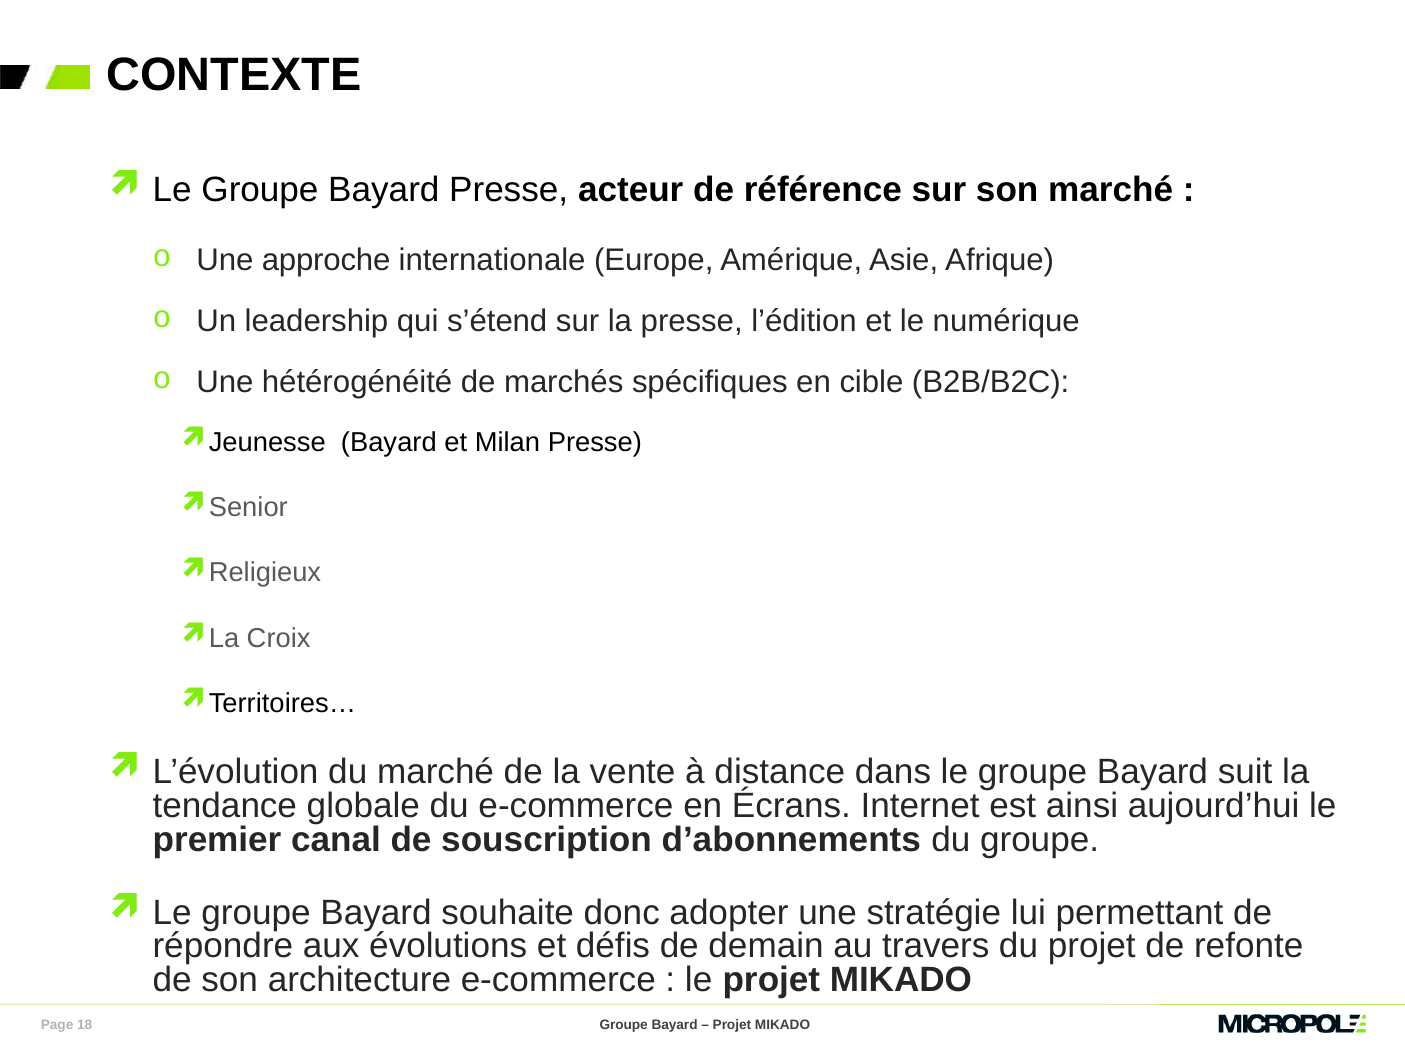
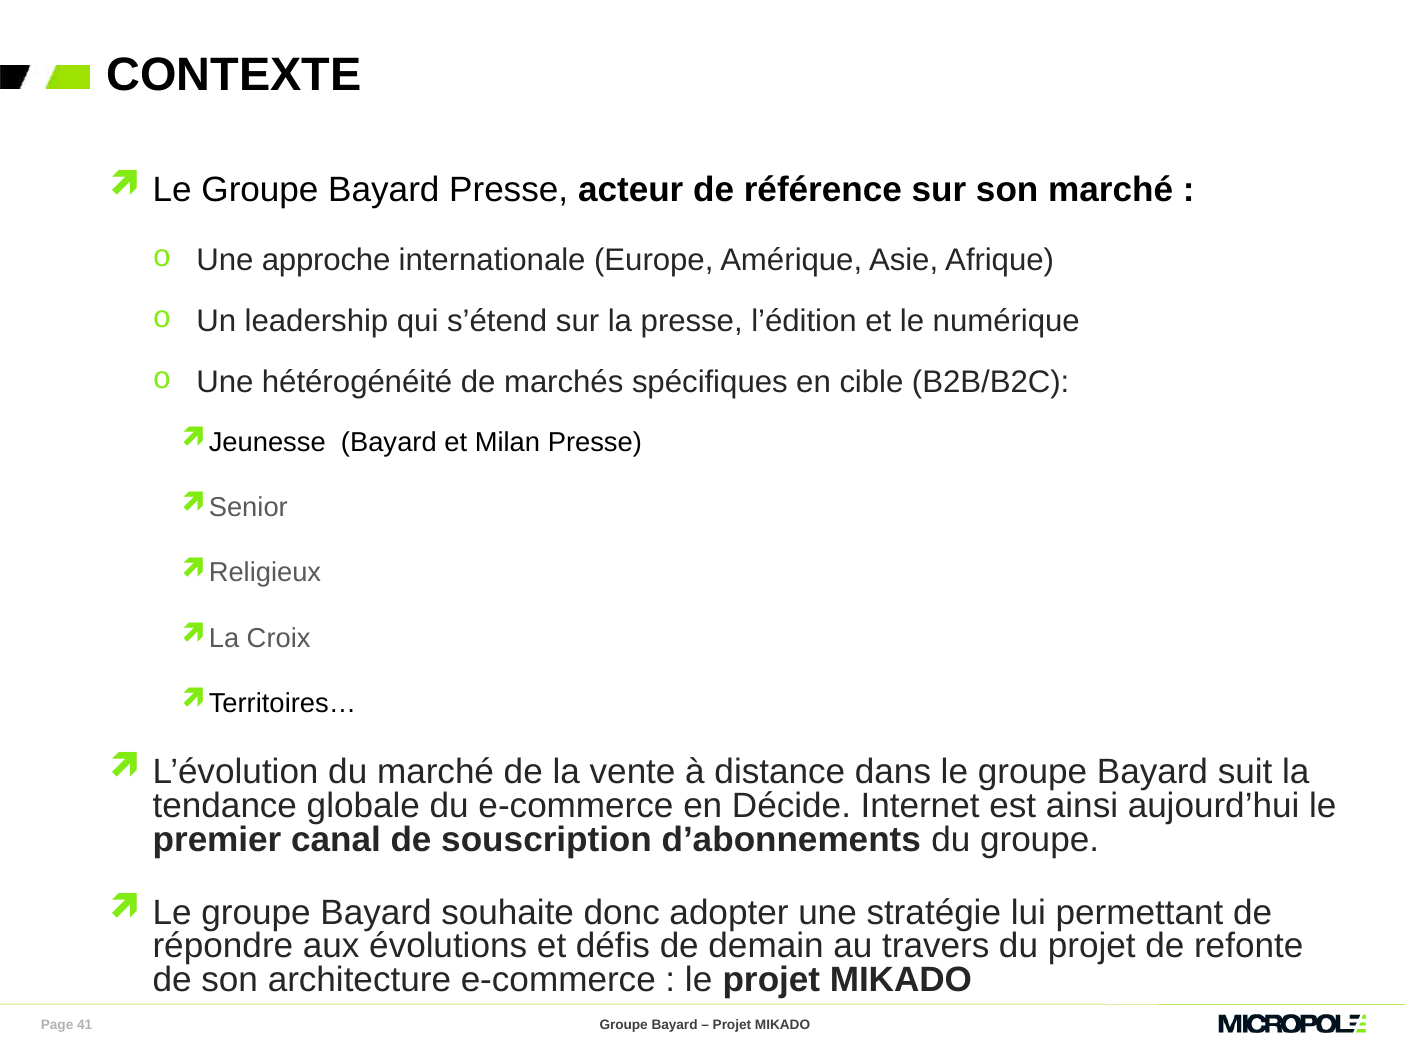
Écrans: Écrans -> Décide (791, 806)
18: 18 -> 41 (85, 1024)
